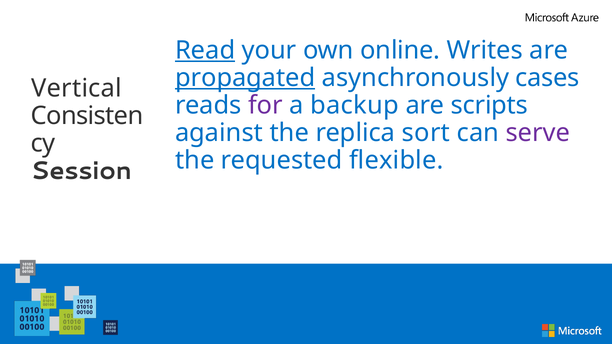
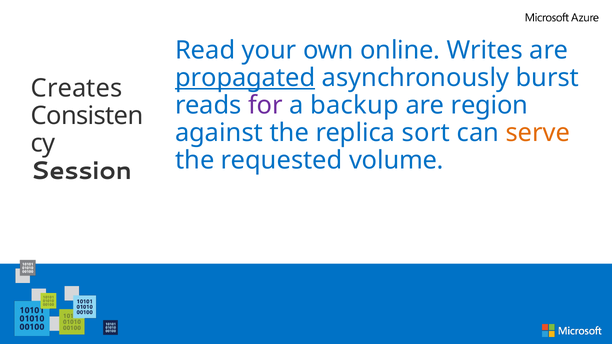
Read underline: present -> none (205, 50)
cases: cases -> burst (547, 78)
Vertical: Vertical -> Creates (77, 89)
scripts: scripts -> region (489, 105)
serve colour: purple -> orange (538, 133)
flexible: flexible -> volume (396, 160)
